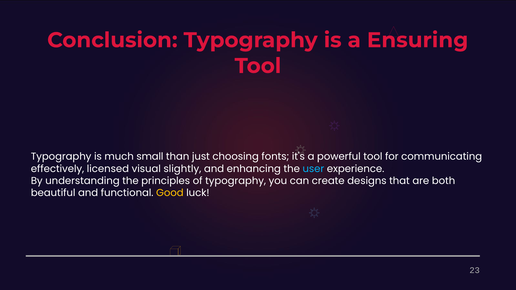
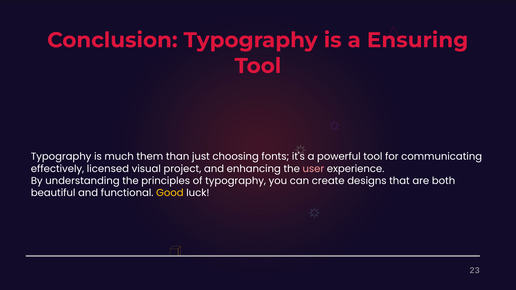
small: small -> them (150, 157)
slightly: slightly -> project (182, 169)
user colour: light blue -> pink (313, 169)
